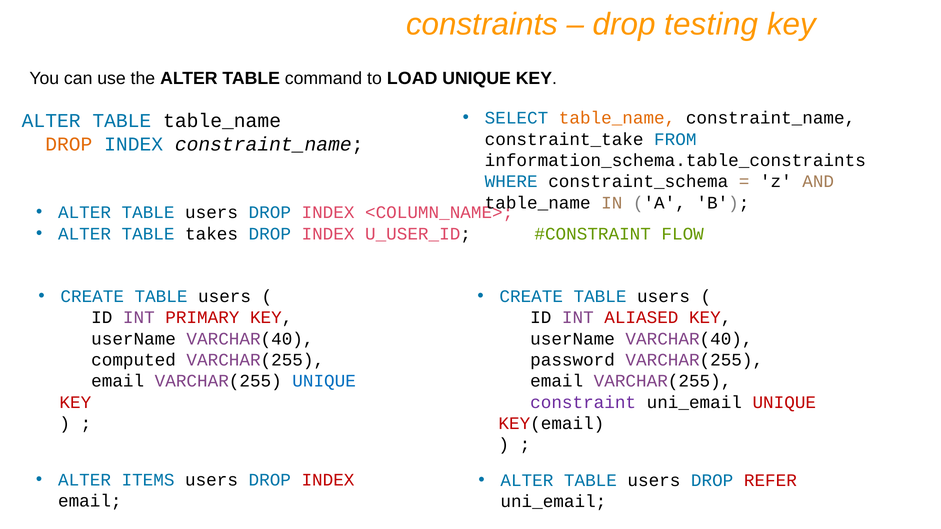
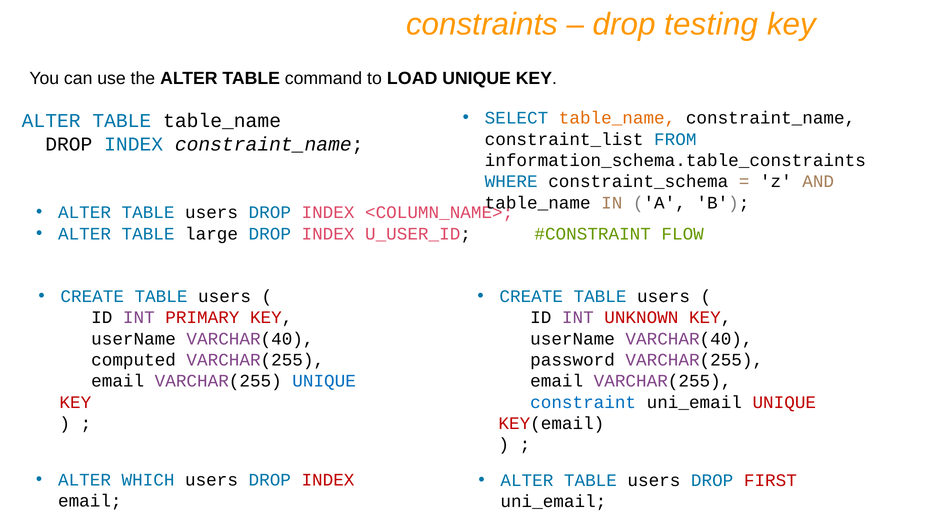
constraint_take: constraint_take -> constraint_list (564, 139)
DROP colour: orange -> black (69, 145)
takes: takes -> large (212, 234)
ALIASED: ALIASED -> UNKNOWN (641, 318)
constraint colour: purple -> blue (583, 402)
ITEMS: ITEMS -> WHICH (148, 480)
REFER: REFER -> FIRST (770, 481)
